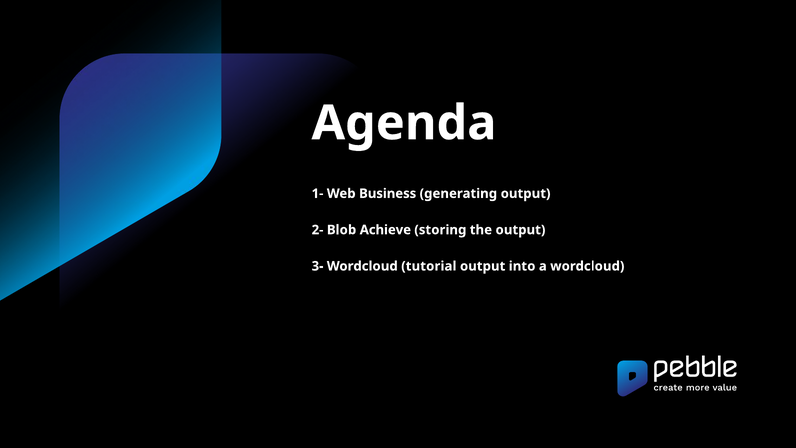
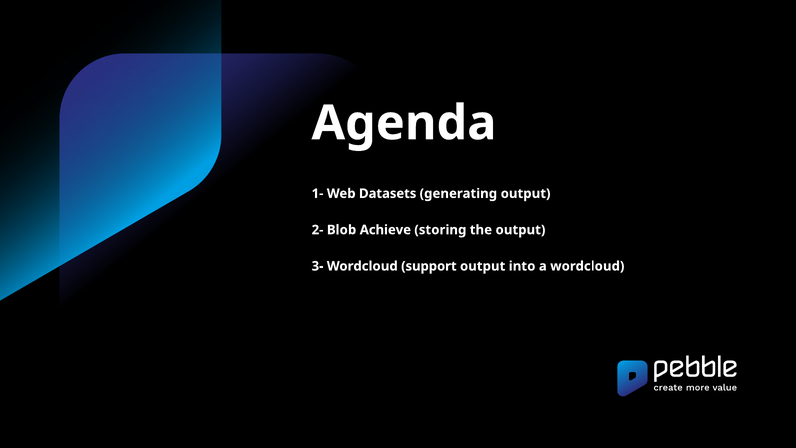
Business: Business -> Datasets (388, 193)
tutorial: tutorial -> support (429, 266)
